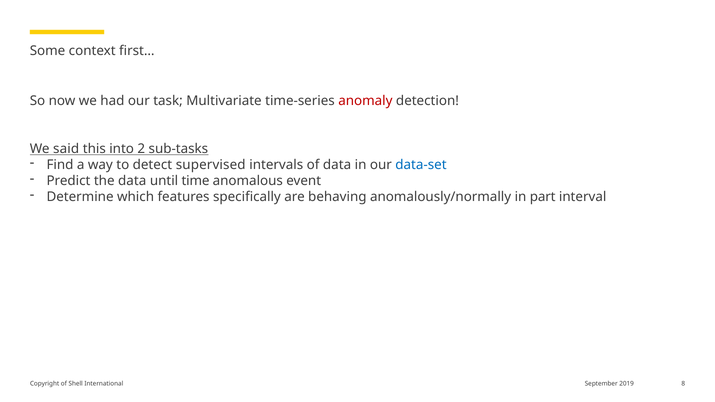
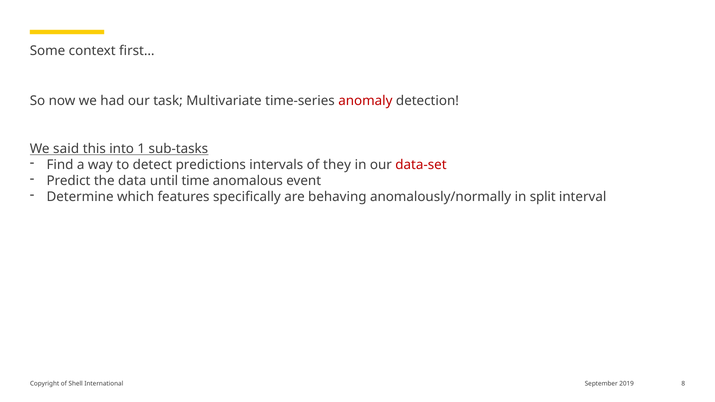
2: 2 -> 1 (141, 149)
supervised: supervised -> predictions (211, 165)
of data: data -> they (337, 165)
data-set colour: blue -> red (421, 165)
part: part -> split (543, 197)
